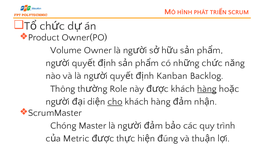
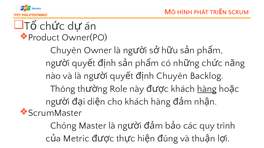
Volume: Volume -> Chuyên (66, 50)
Kanban: Kanban -> Chuyên (172, 76)
cho underline: present -> none (115, 102)
